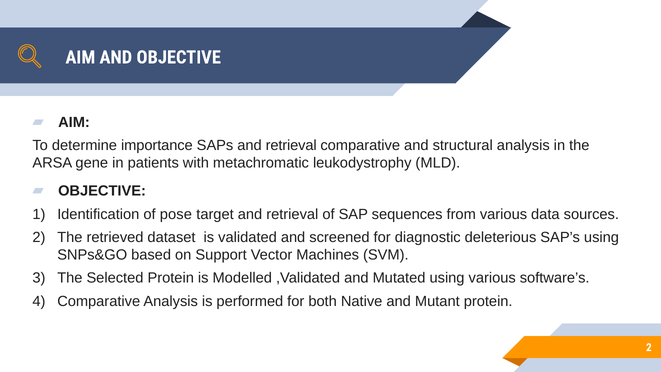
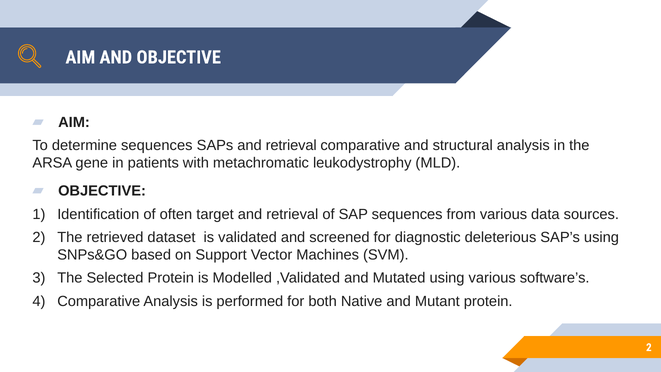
determine importance: importance -> sequences (157, 145)
pose: pose -> often (176, 214)
